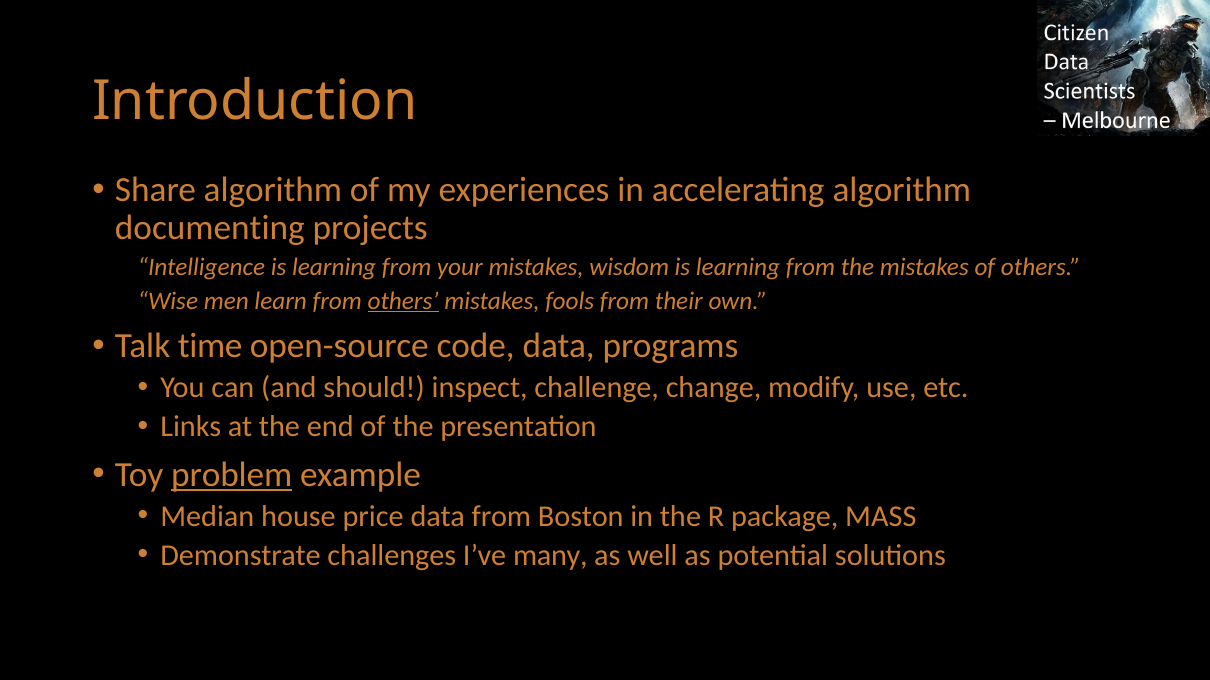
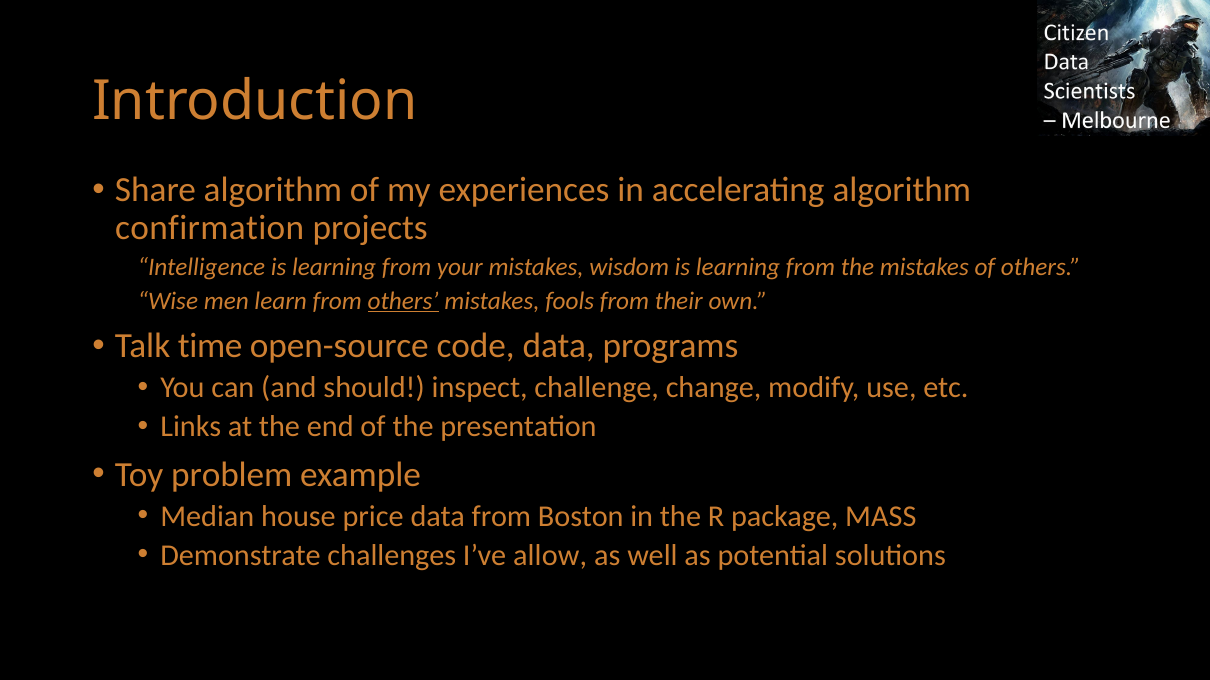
documenting: documenting -> confirmation (210, 229)
problem underline: present -> none (232, 475)
many: many -> allow (550, 556)
